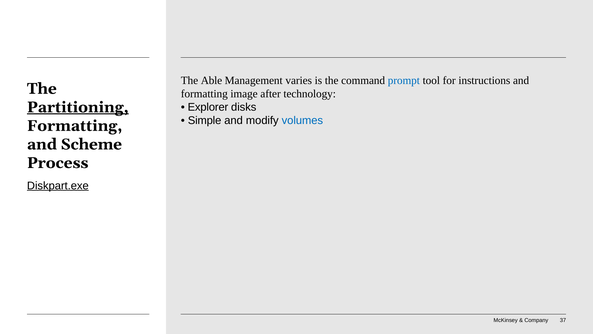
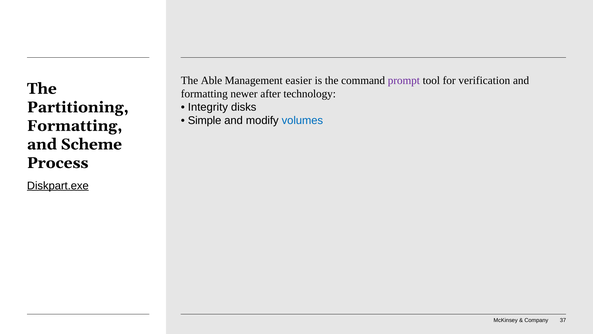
varies: varies -> easier (299, 80)
prompt colour: blue -> purple (404, 80)
instructions: instructions -> verification (484, 80)
image: image -> newer (244, 94)
Partitioning underline: present -> none (78, 107)
Explorer: Explorer -> Integrity (208, 107)
